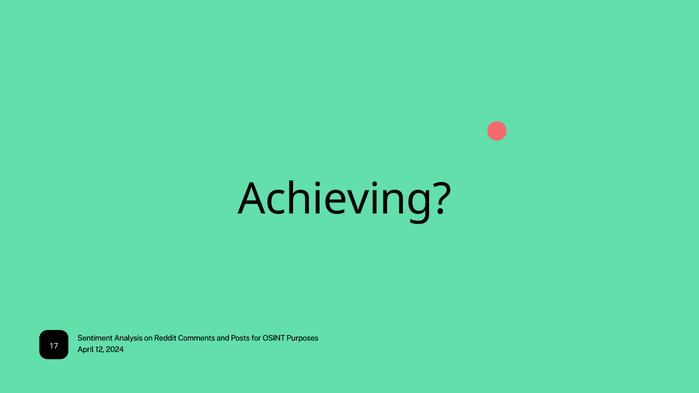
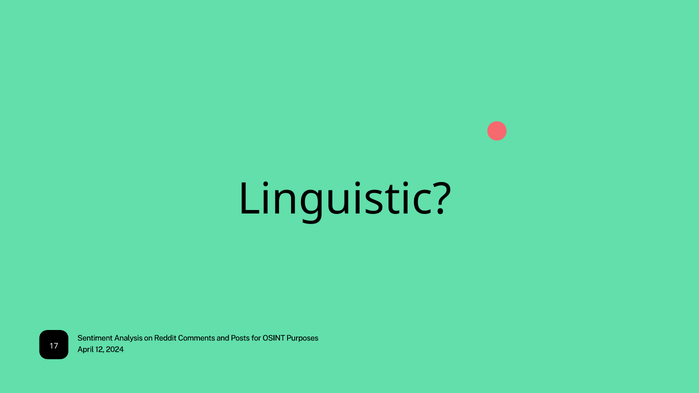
Achieving: Achieving -> Linguistic (344, 200)
